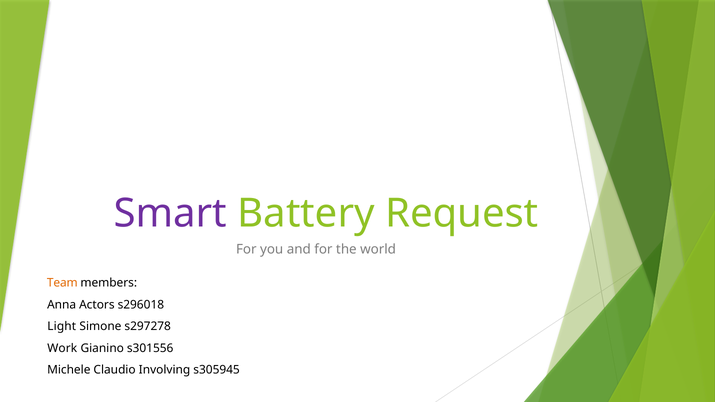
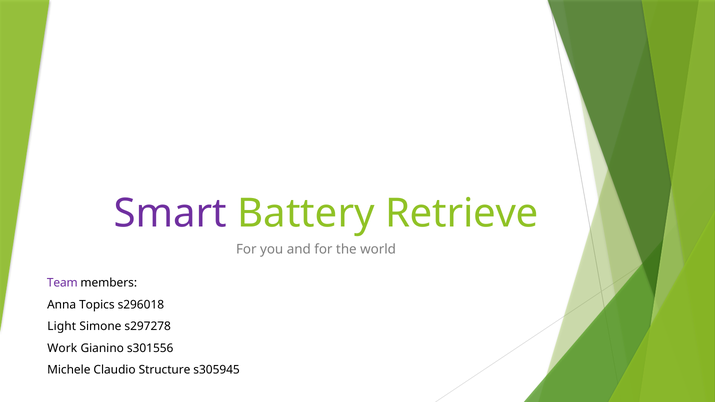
Request: Request -> Retrieve (462, 214)
Team colour: orange -> purple (62, 283)
Actors: Actors -> Topics (97, 305)
Involving: Involving -> Structure (165, 370)
